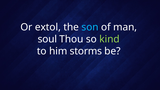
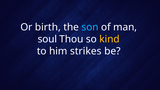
extol: extol -> birth (48, 27)
kind colour: light green -> yellow (109, 39)
storms: storms -> strikes (86, 51)
